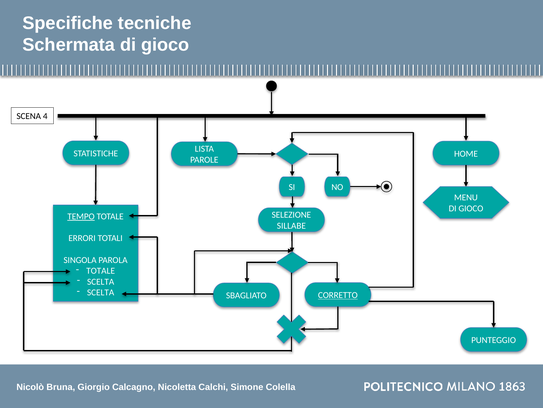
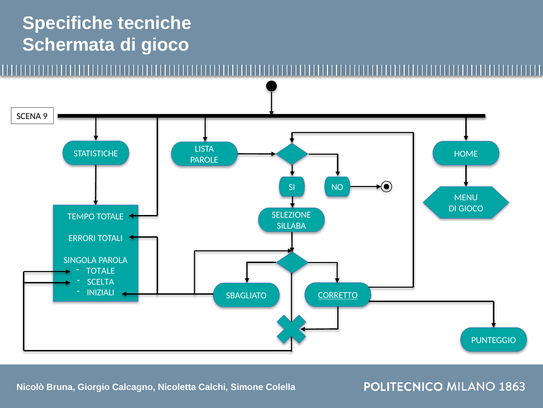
4: 4 -> 9 (45, 116)
TEMPO underline: present -> none (81, 216)
SILLABE: SILLABE -> SILLABA (291, 225)
SCELTA: SCELTA -> INIZIALI (101, 292)
